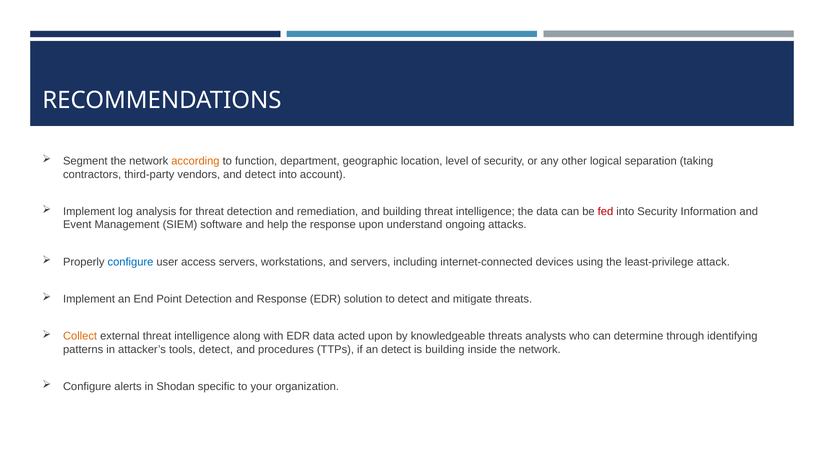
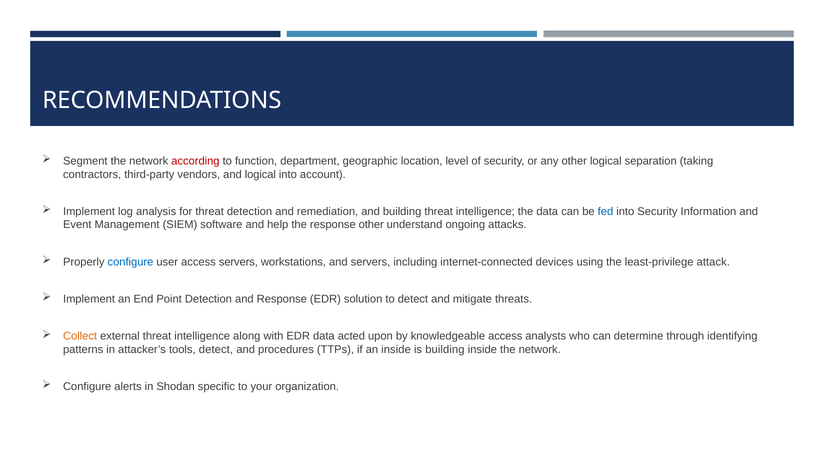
according colour: orange -> red (195, 161)
and detect: detect -> logical (260, 175)
fed colour: red -> blue (605, 212)
response upon: upon -> other (371, 225)
knowledgeable threats: threats -> access (505, 336)
an detect: detect -> inside (396, 350)
